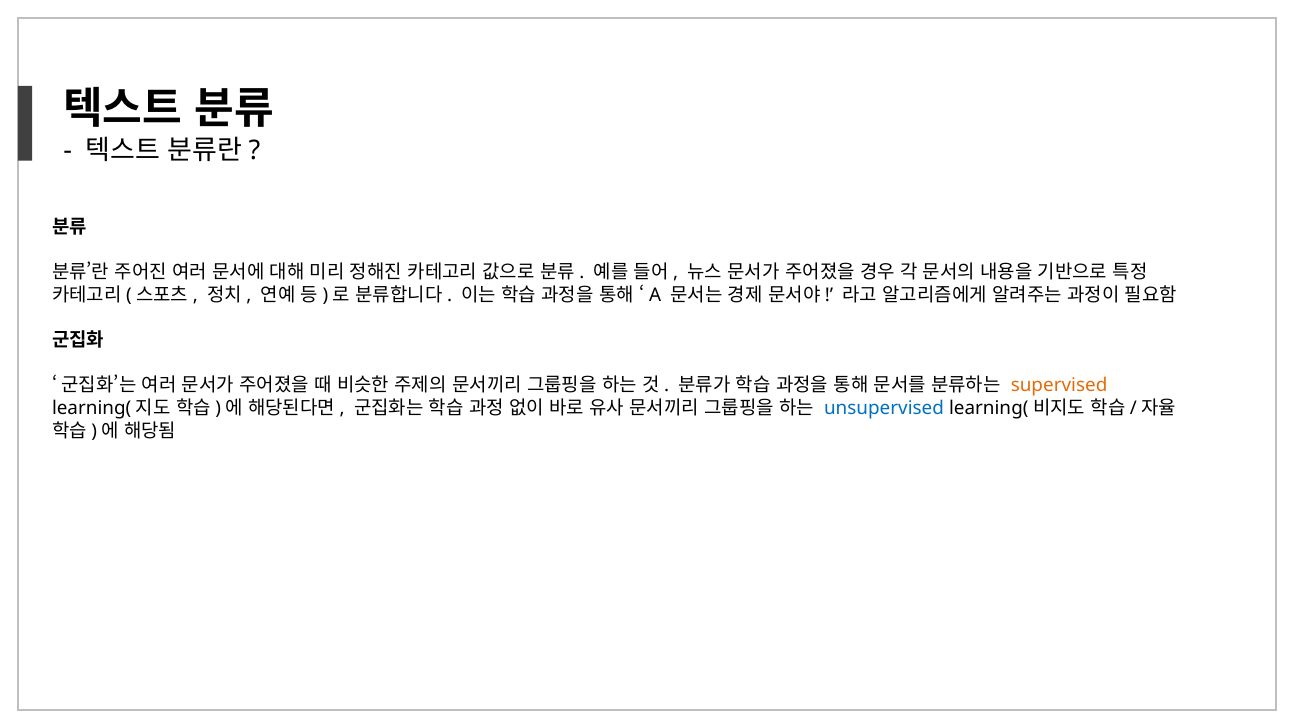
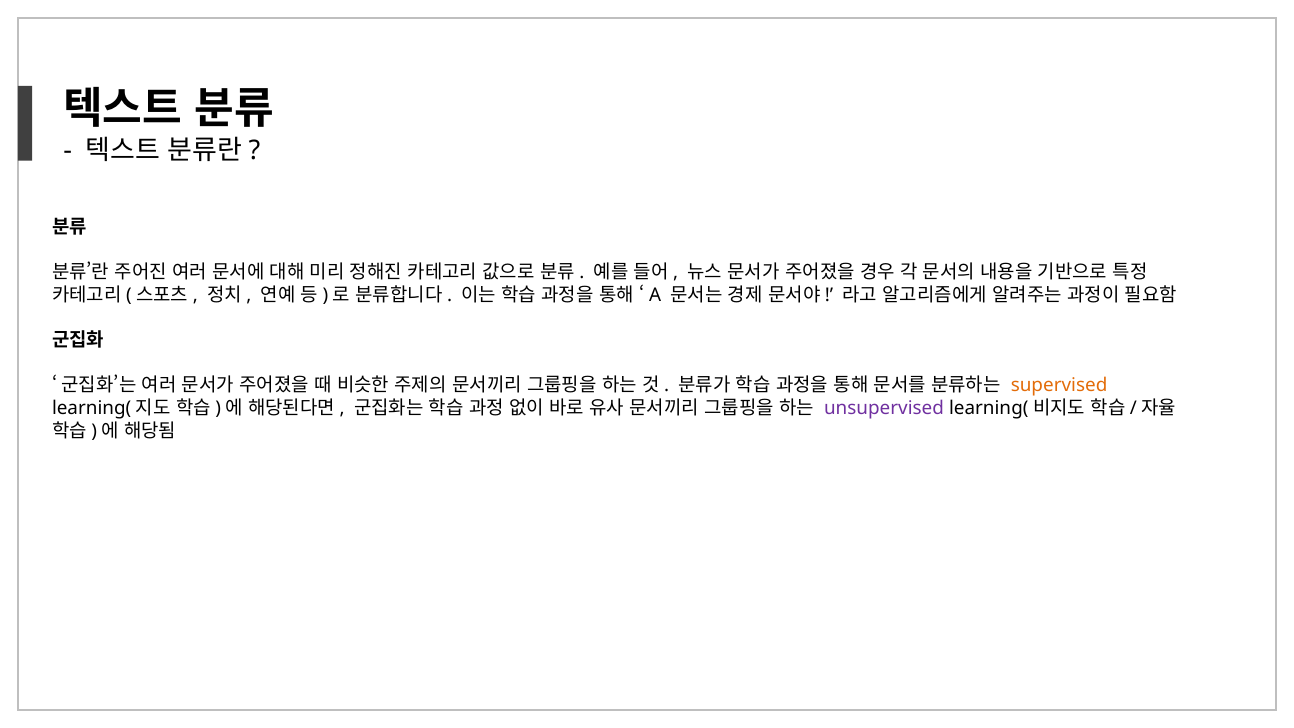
unsupervised colour: blue -> purple (884, 408)
